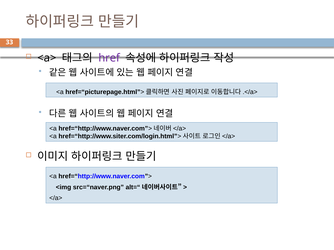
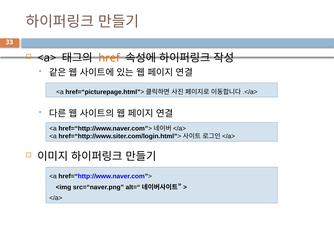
href colour: purple -> orange (109, 58)
